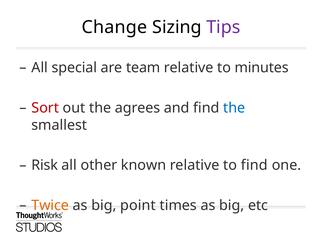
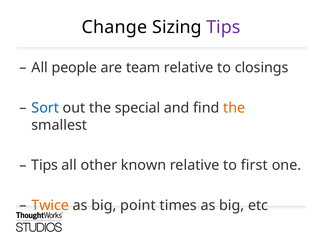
special: special -> people (74, 68)
minutes: minutes -> closings (262, 68)
Sort colour: red -> blue (45, 108)
agrees: agrees -> special (138, 108)
the colour: blue -> orange (234, 108)
Risk: Risk -> Tips (45, 165)
to find: find -> first (254, 165)
